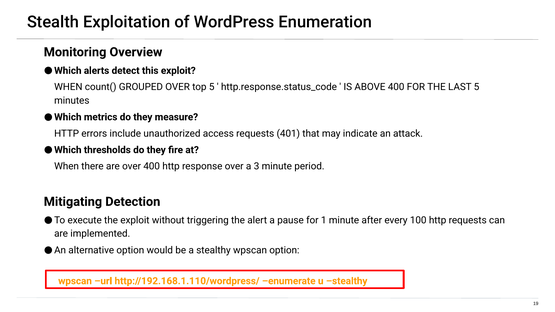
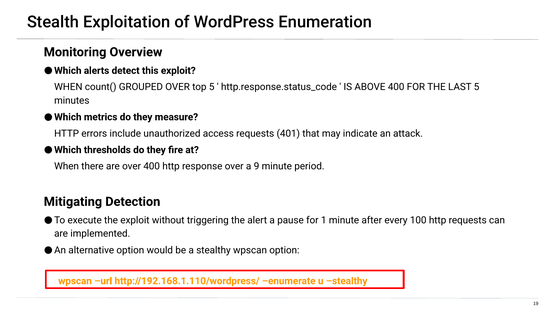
3: 3 -> 9 (257, 166)
